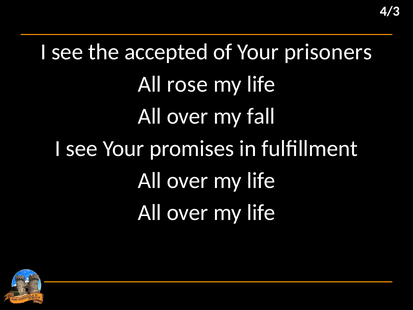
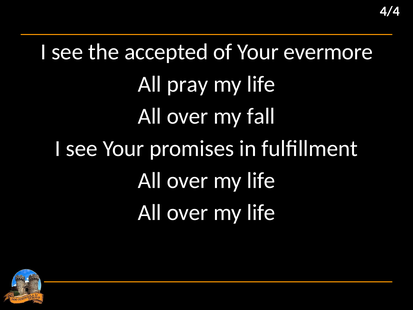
4/3: 4/3 -> 4/4 (390, 11)
prisoners: prisoners -> evermore (328, 52)
rose: rose -> pray (187, 84)
